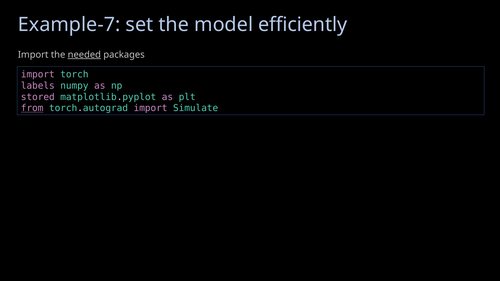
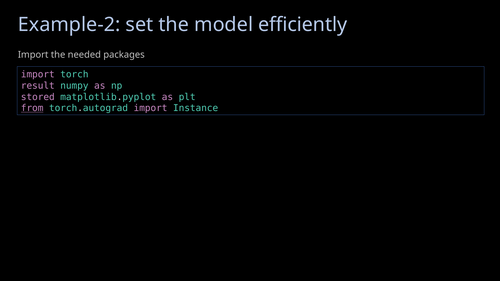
Example-7: Example-7 -> Example-2 (69, 25)
needed underline: present -> none (84, 55)
labels: labels -> result (38, 86)
Simulate: Simulate -> Instance (196, 108)
